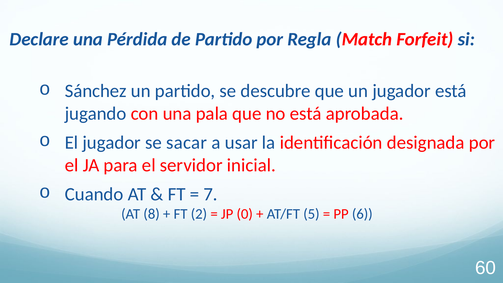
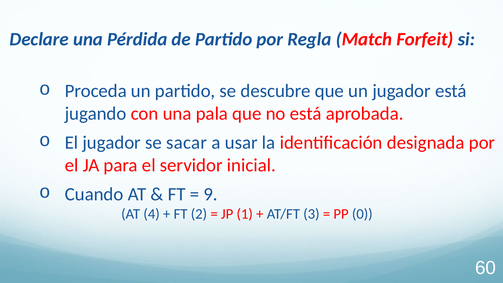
Sánchez: Sánchez -> Proceda (96, 91)
7: 7 -> 9 (211, 194)
8: 8 -> 4 (152, 214)
0: 0 -> 1 (245, 214)
5: 5 -> 3 (311, 214)
6: 6 -> 0 (362, 214)
